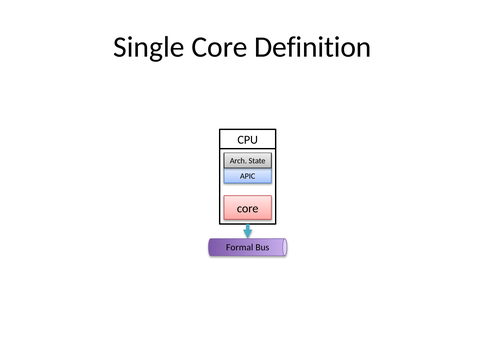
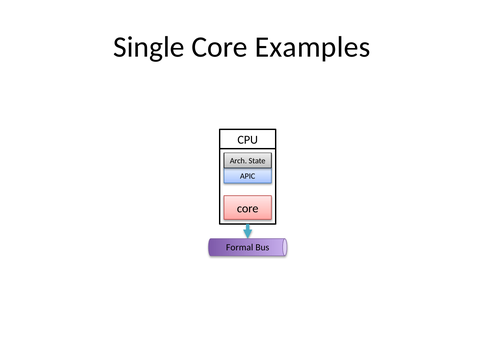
Definition: Definition -> Examples (313, 47)
